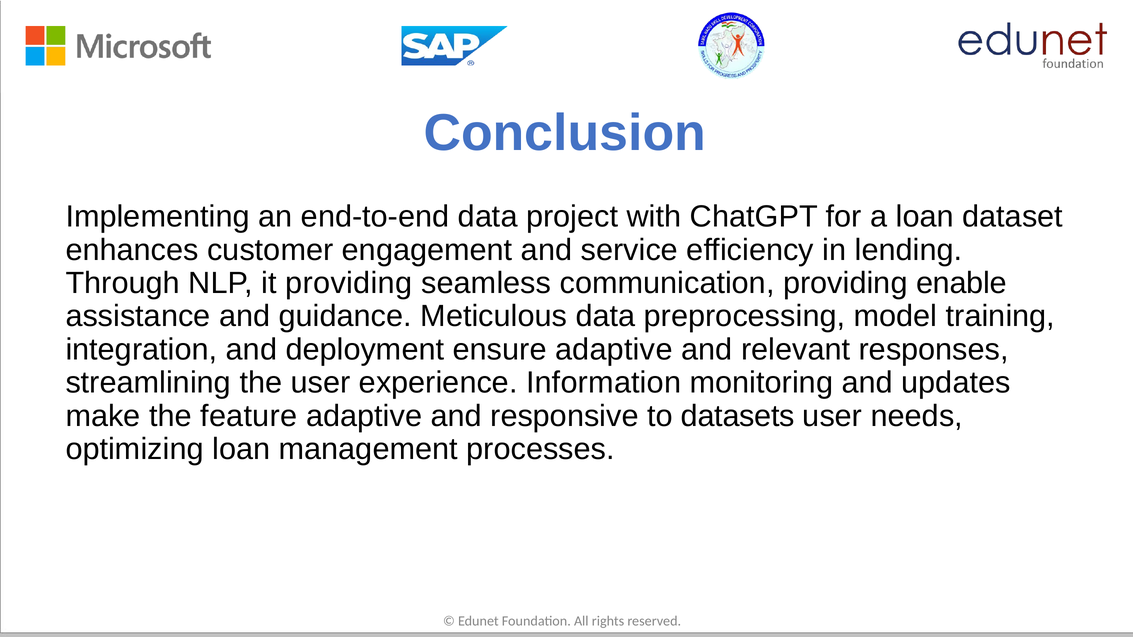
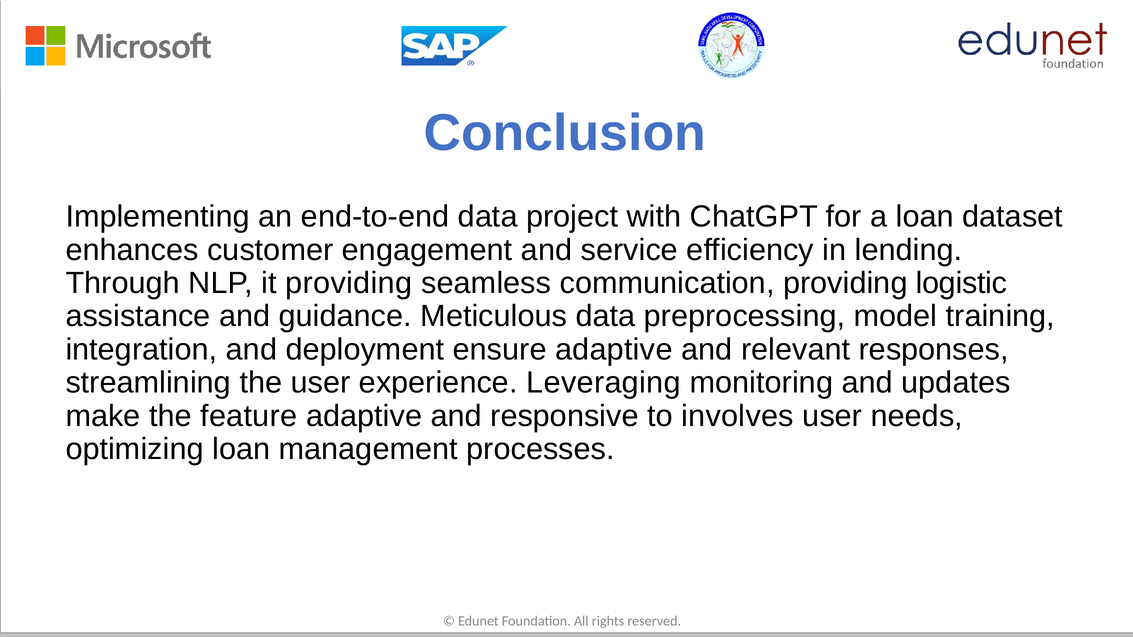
enable: enable -> logistic (961, 283)
Information: Information -> Leveraging (604, 383)
datasets: datasets -> involves (738, 416)
